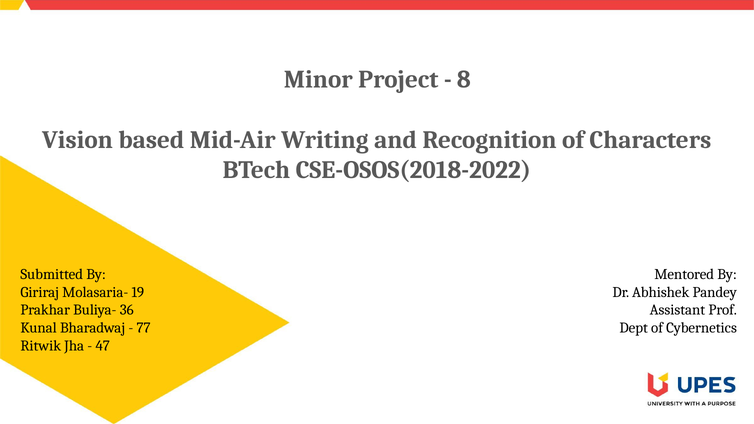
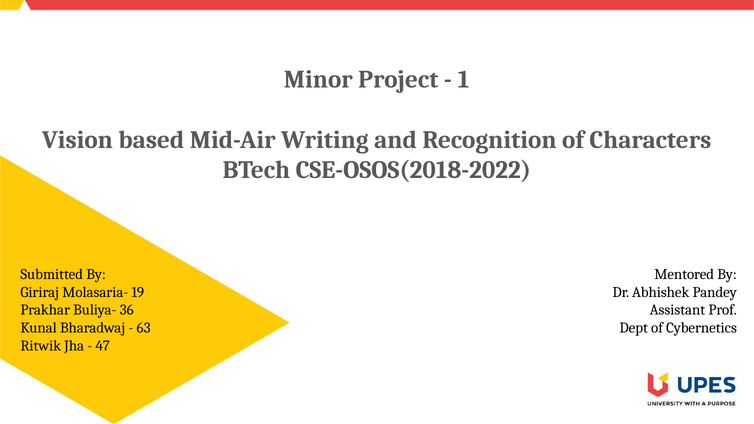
8: 8 -> 1 (464, 79)
77: 77 -> 63 (144, 328)
